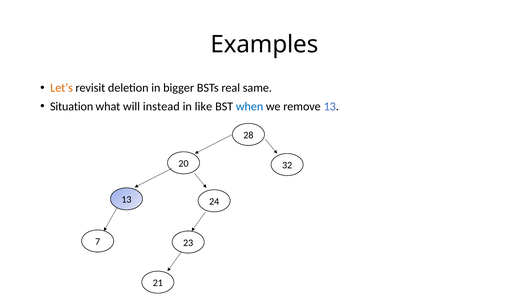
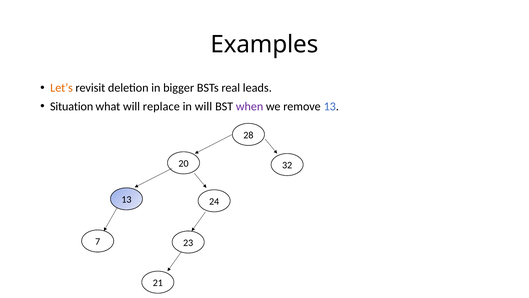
same: same -> leads (257, 88)
instead: instead -> replace (161, 106)
in like: like -> will (203, 106)
when colour: blue -> purple (250, 106)
